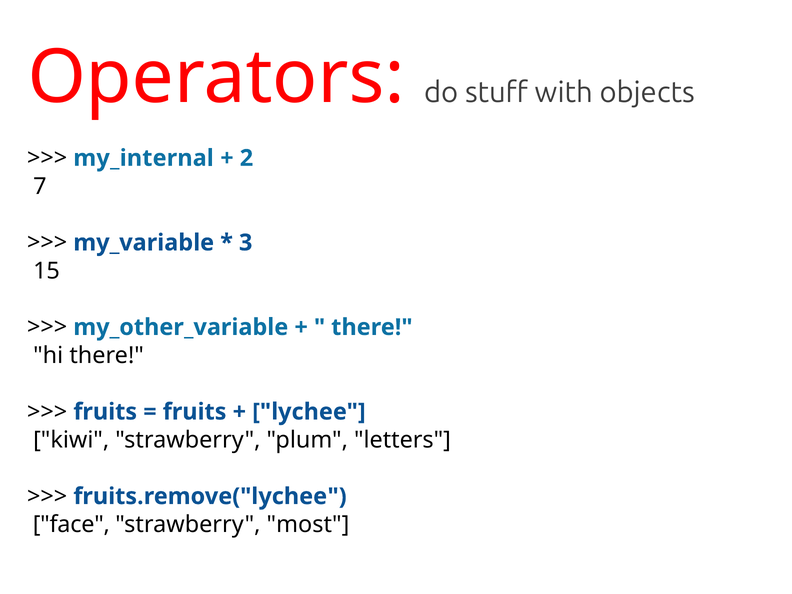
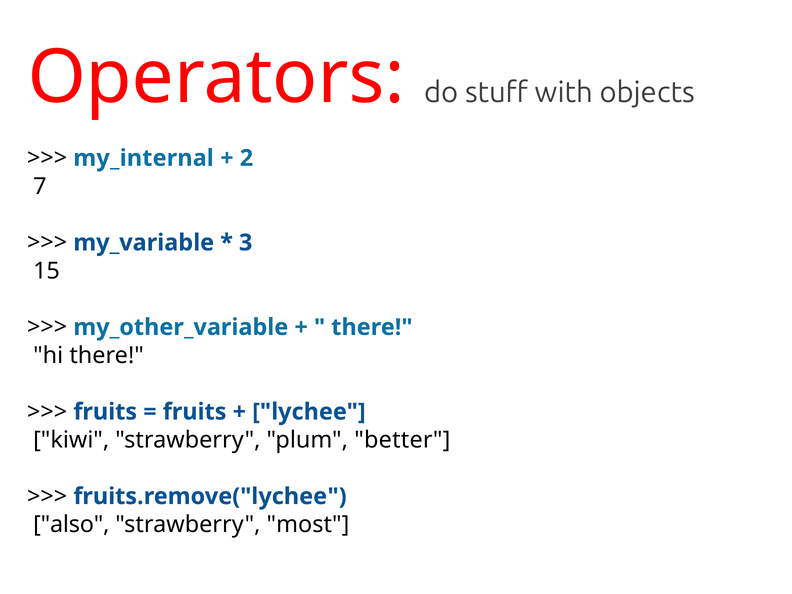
letters: letters -> better (402, 440)
face: face -> also (71, 525)
